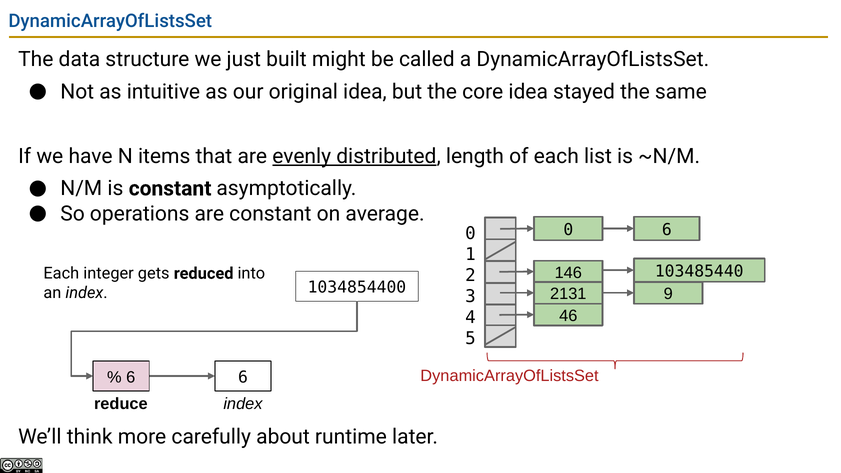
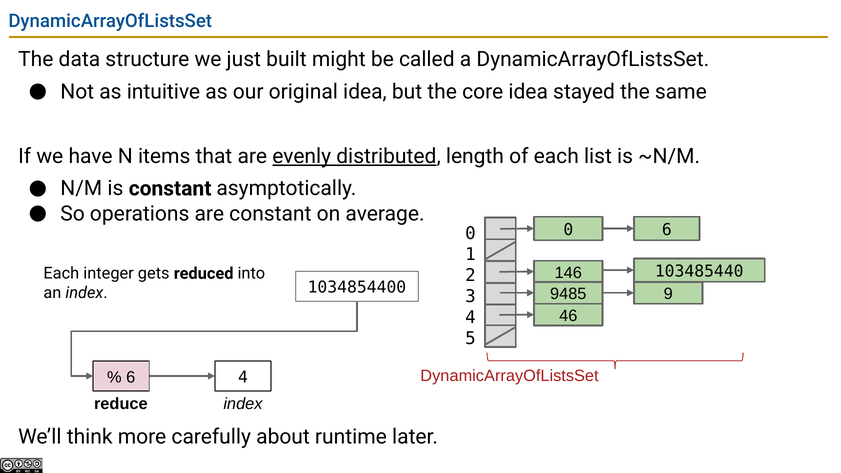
2131: 2131 -> 9485 (568, 294)
6 6: 6 -> 4 (243, 377)
